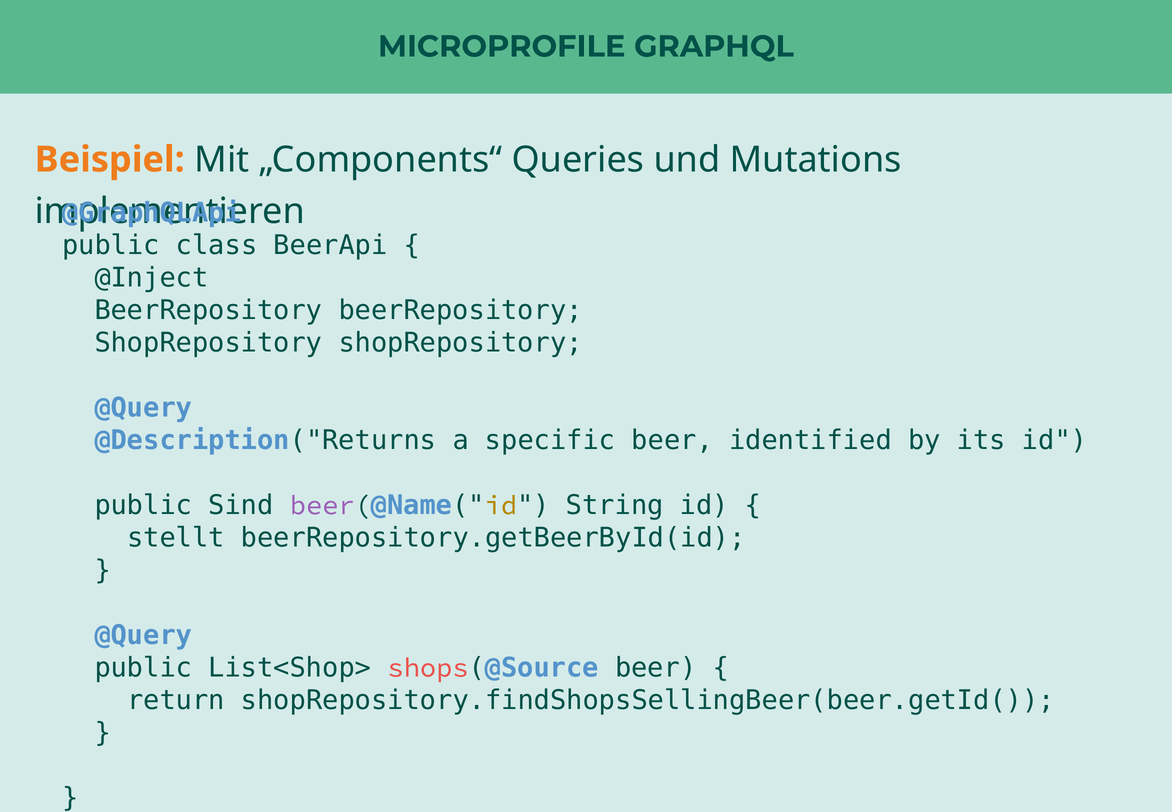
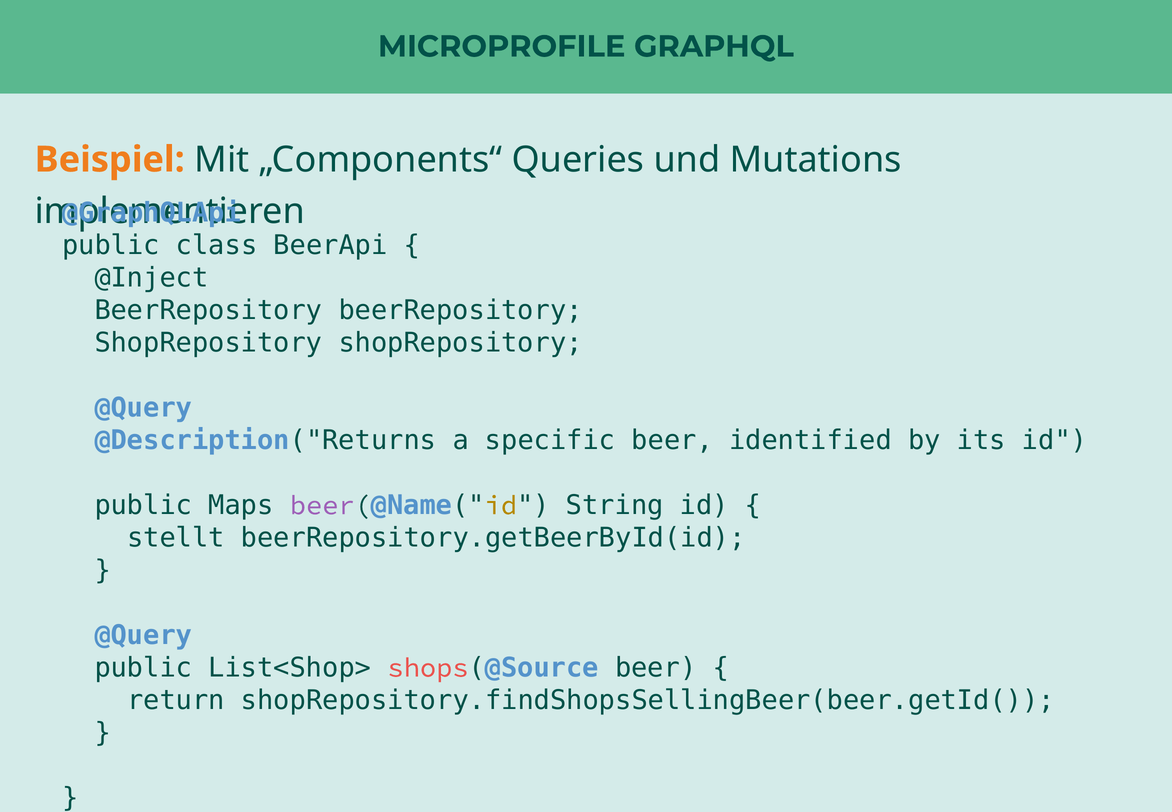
Sind: Sind -> Maps (241, 505)
